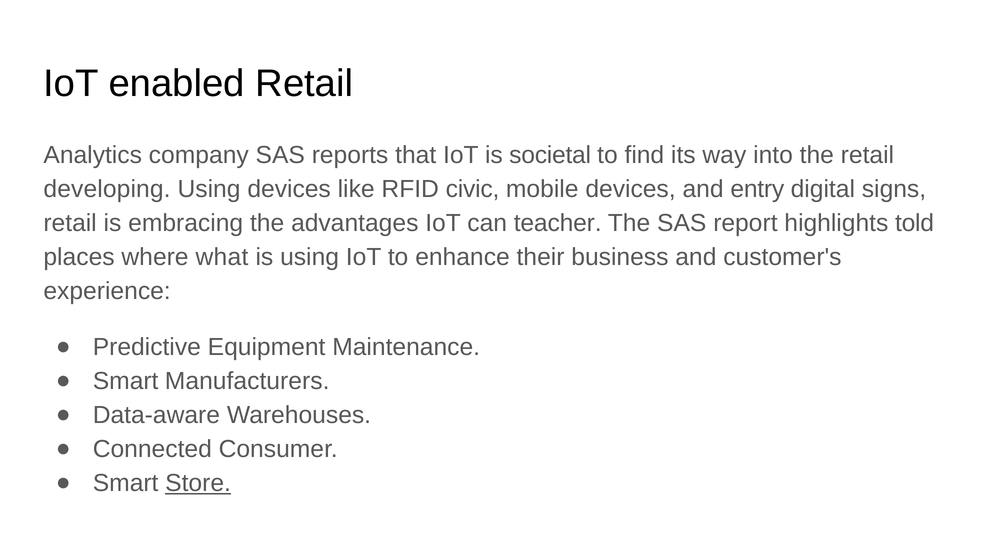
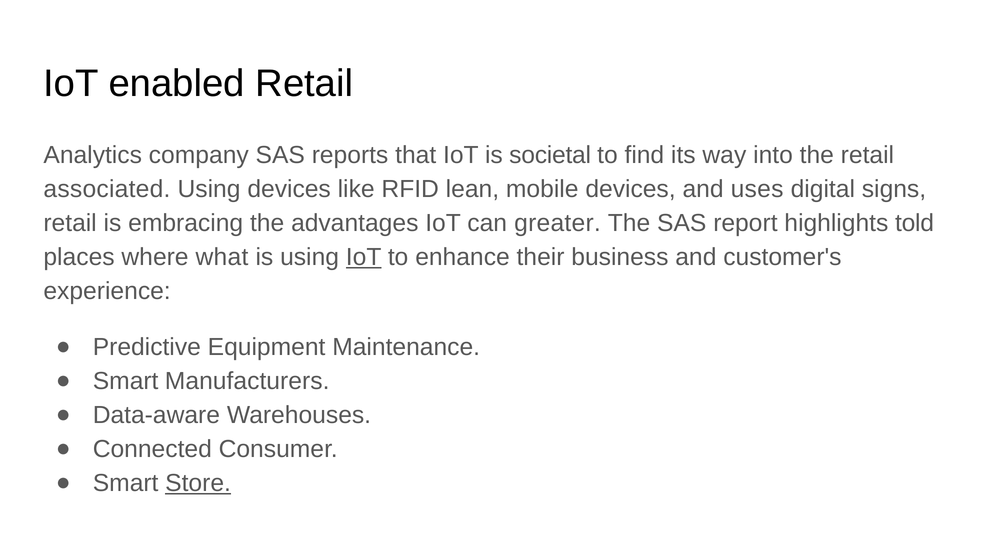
developing: developing -> associated (107, 189)
civic: civic -> lean (472, 189)
entry: entry -> uses (757, 189)
teacher: teacher -> greater (557, 223)
IoT underline: none -> present (364, 257)
